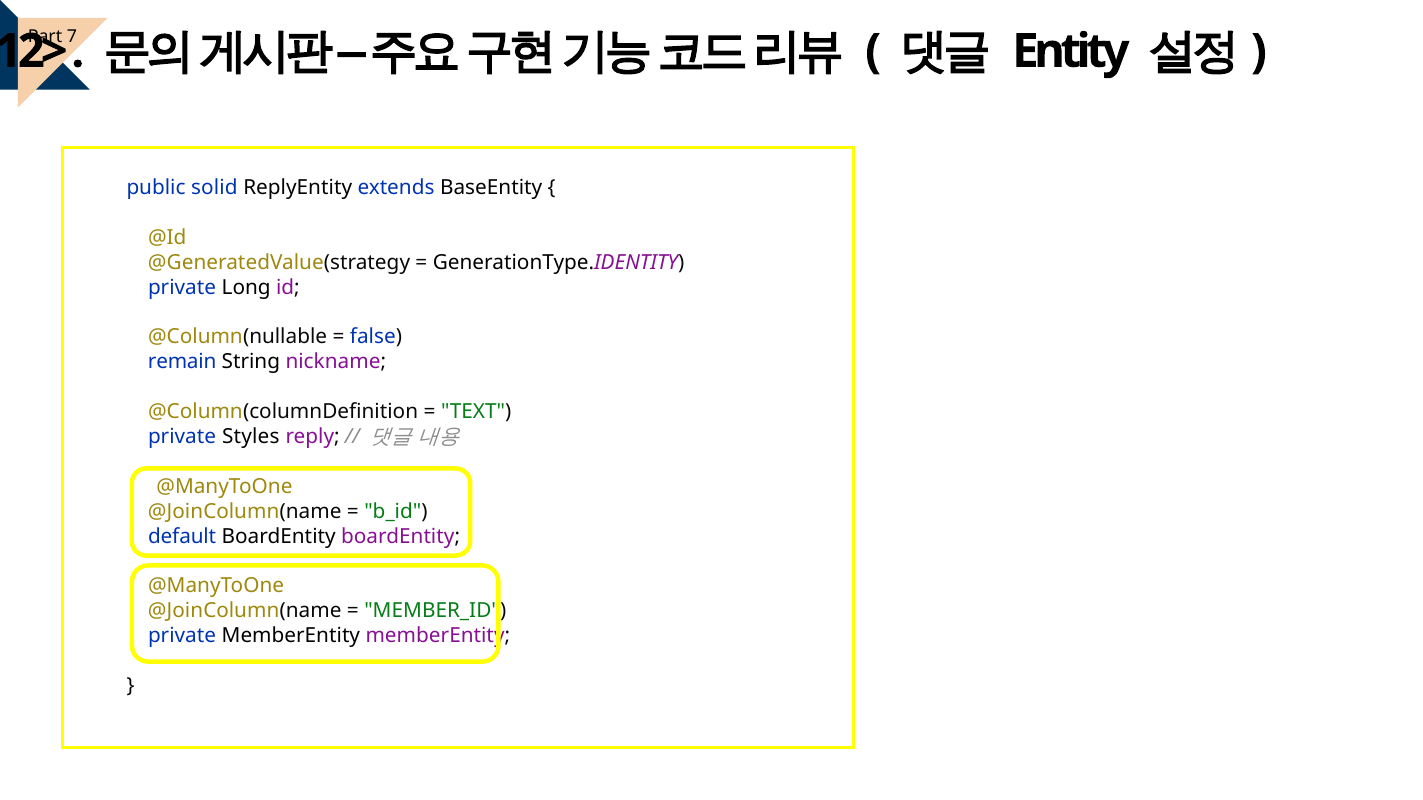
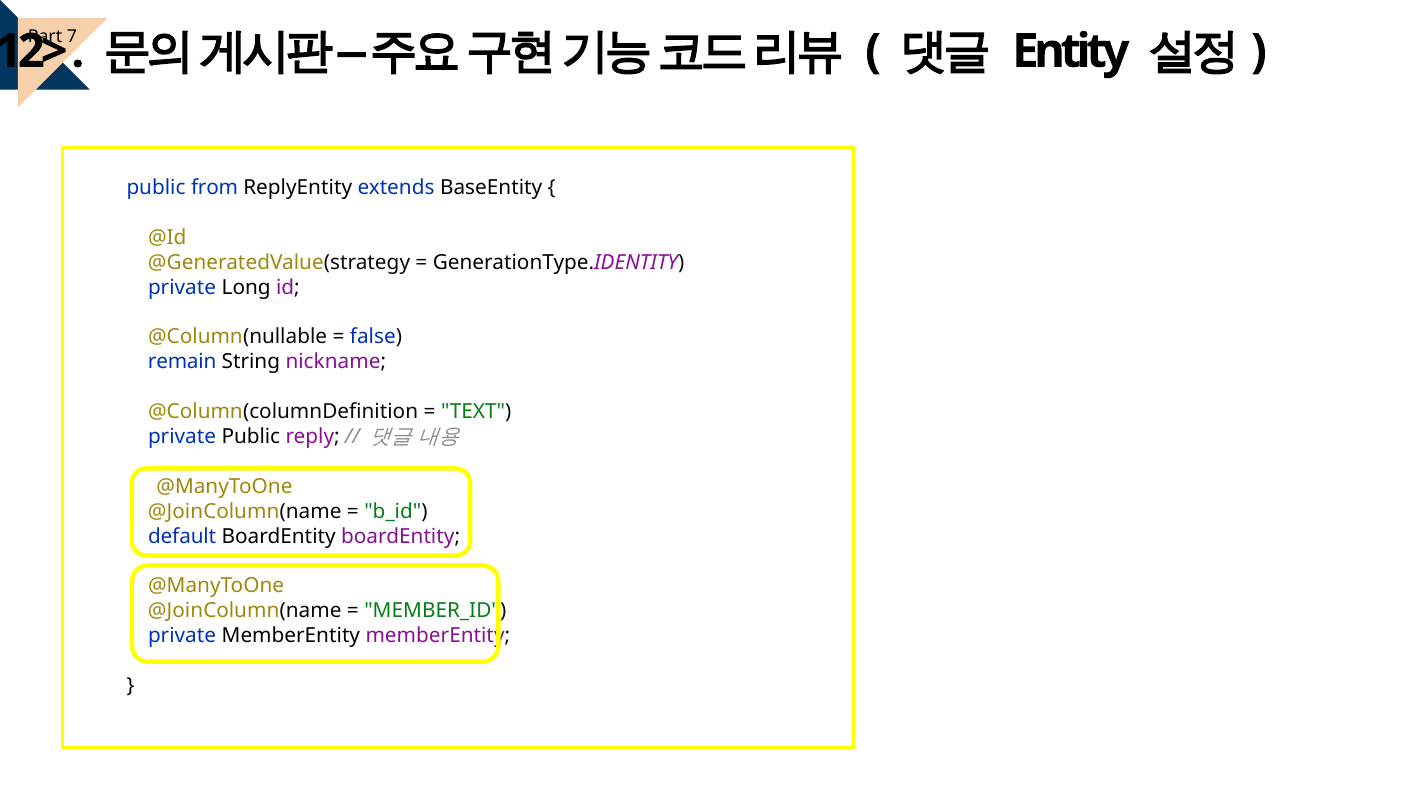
solid: solid -> from (215, 188)
private Styles: Styles -> Public (251, 437)
